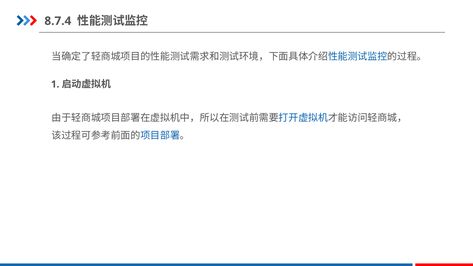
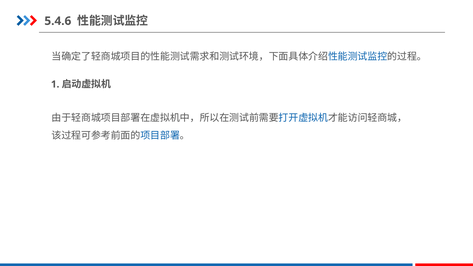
8.7.4: 8.7.4 -> 5.4.6 (58, 21)
